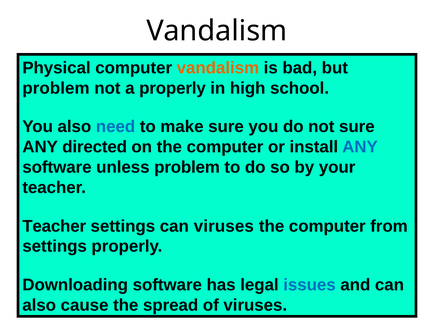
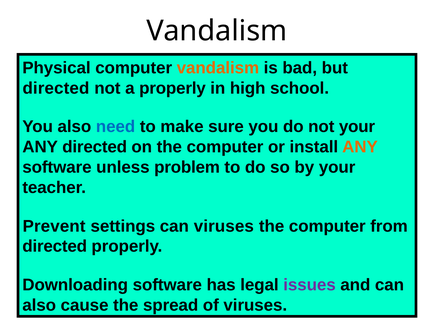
problem: problem -> directed (56, 88)
not sure: sure -> your (357, 126)
ANY colour: blue -> orange (360, 147)
Teacher: Teacher -> Prevent (54, 226)
settings: settings -> directed (55, 246)
issues colour: blue -> purple (310, 285)
